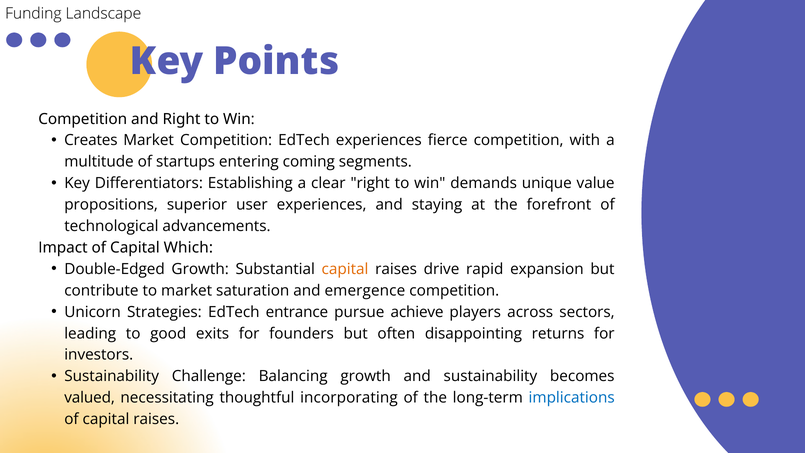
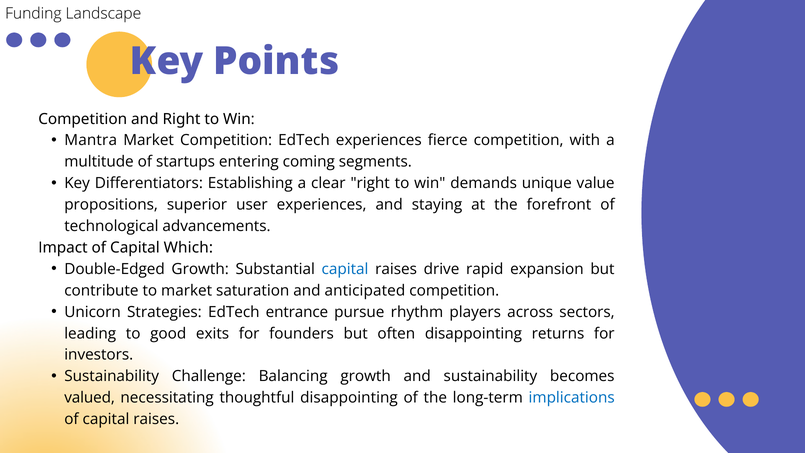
Creates: Creates -> Mantra (91, 140)
capital colour: orange -> blue (345, 269)
emergence: emergence -> anticipated (365, 290)
achieve: achieve -> rhythm (417, 312)
thoughtful incorporating: incorporating -> disappointing (349, 398)
